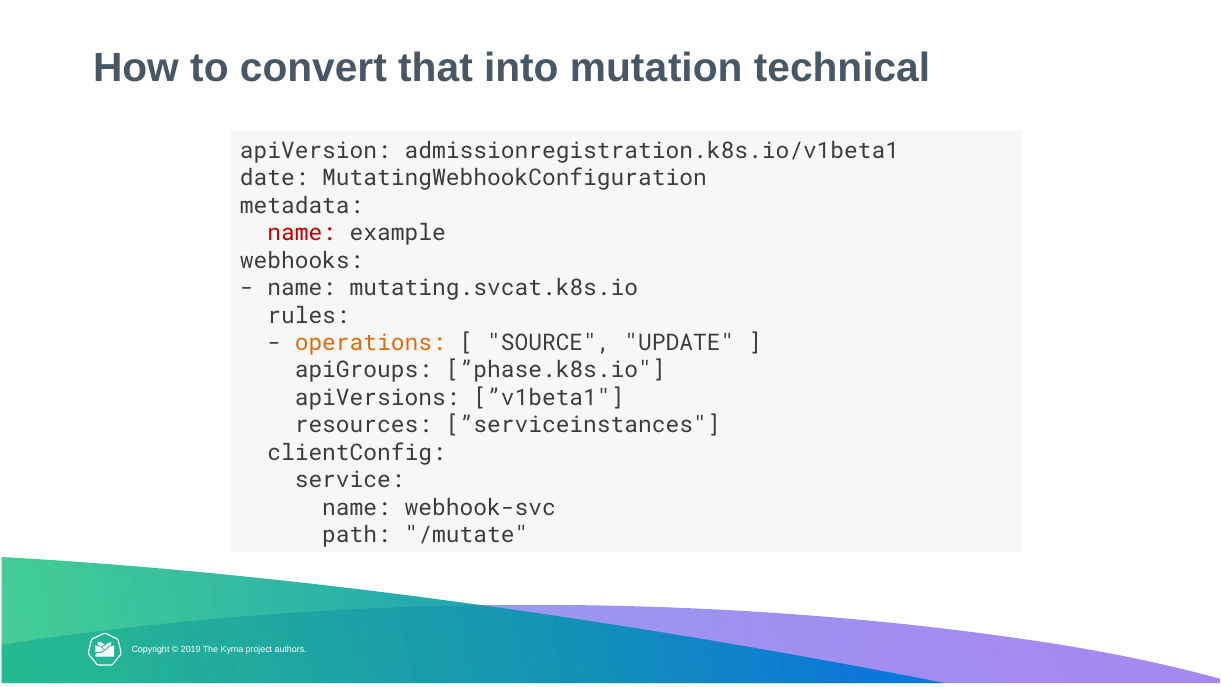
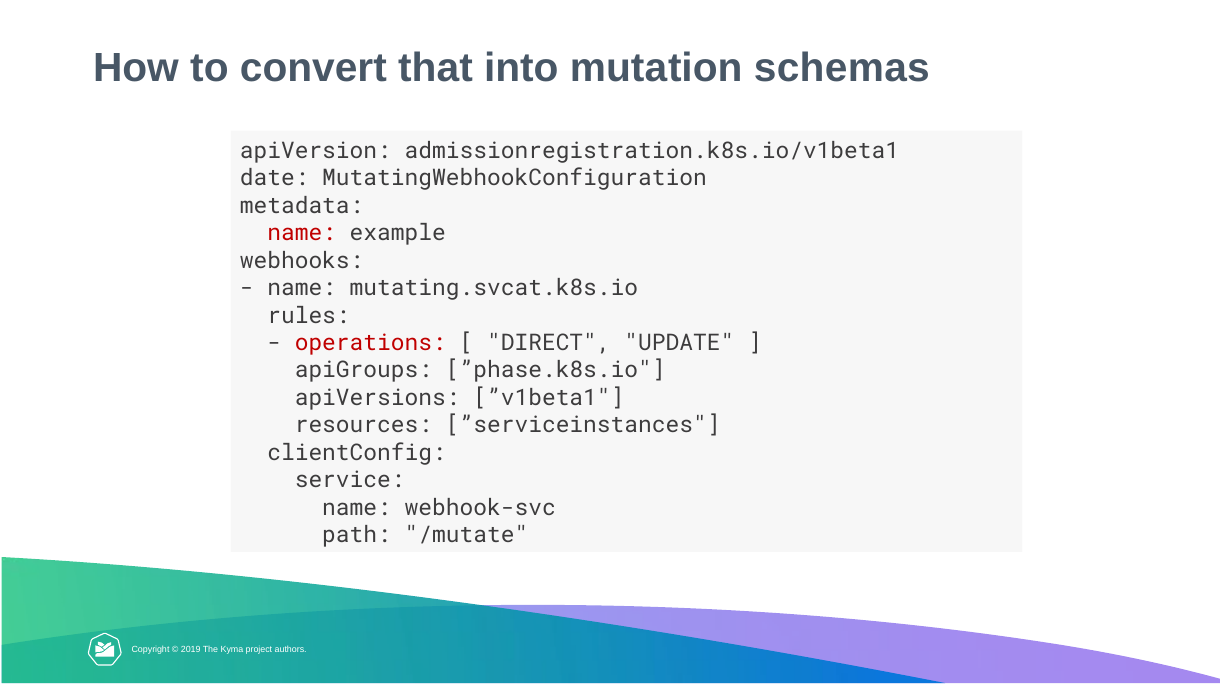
technical: technical -> schemas (842, 68)
operations colour: orange -> red (370, 343)
SOURCE: SOURCE -> DIRECT (549, 343)
